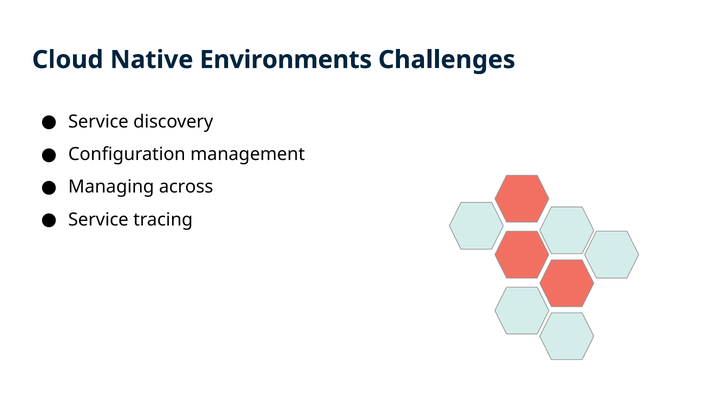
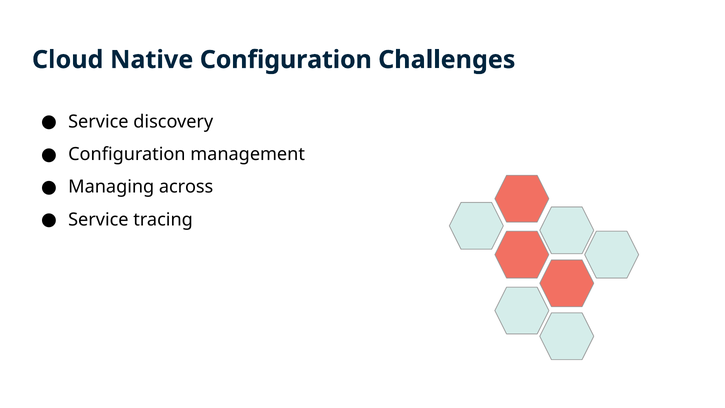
Native Environments: Environments -> Configuration (286, 60)
